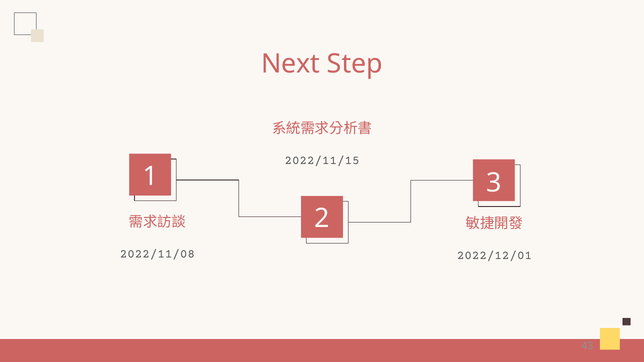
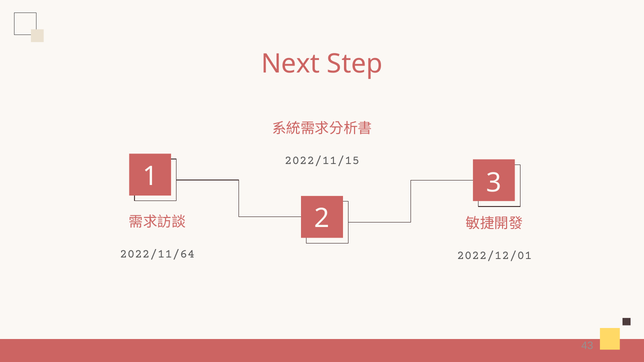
2022/11/08: 2022/11/08 -> 2022/11/64 (157, 254)
